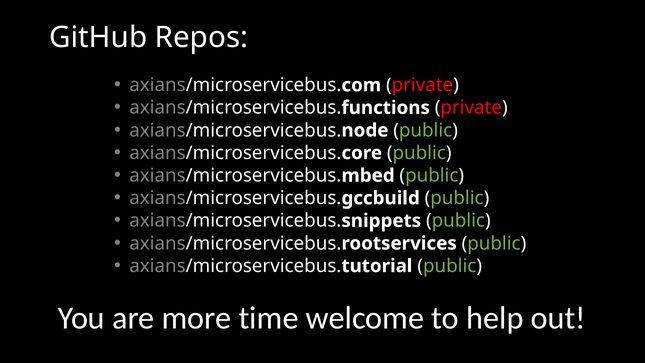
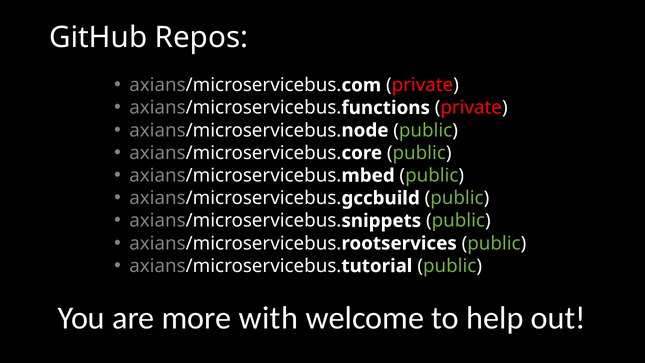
time: time -> with (268, 318)
